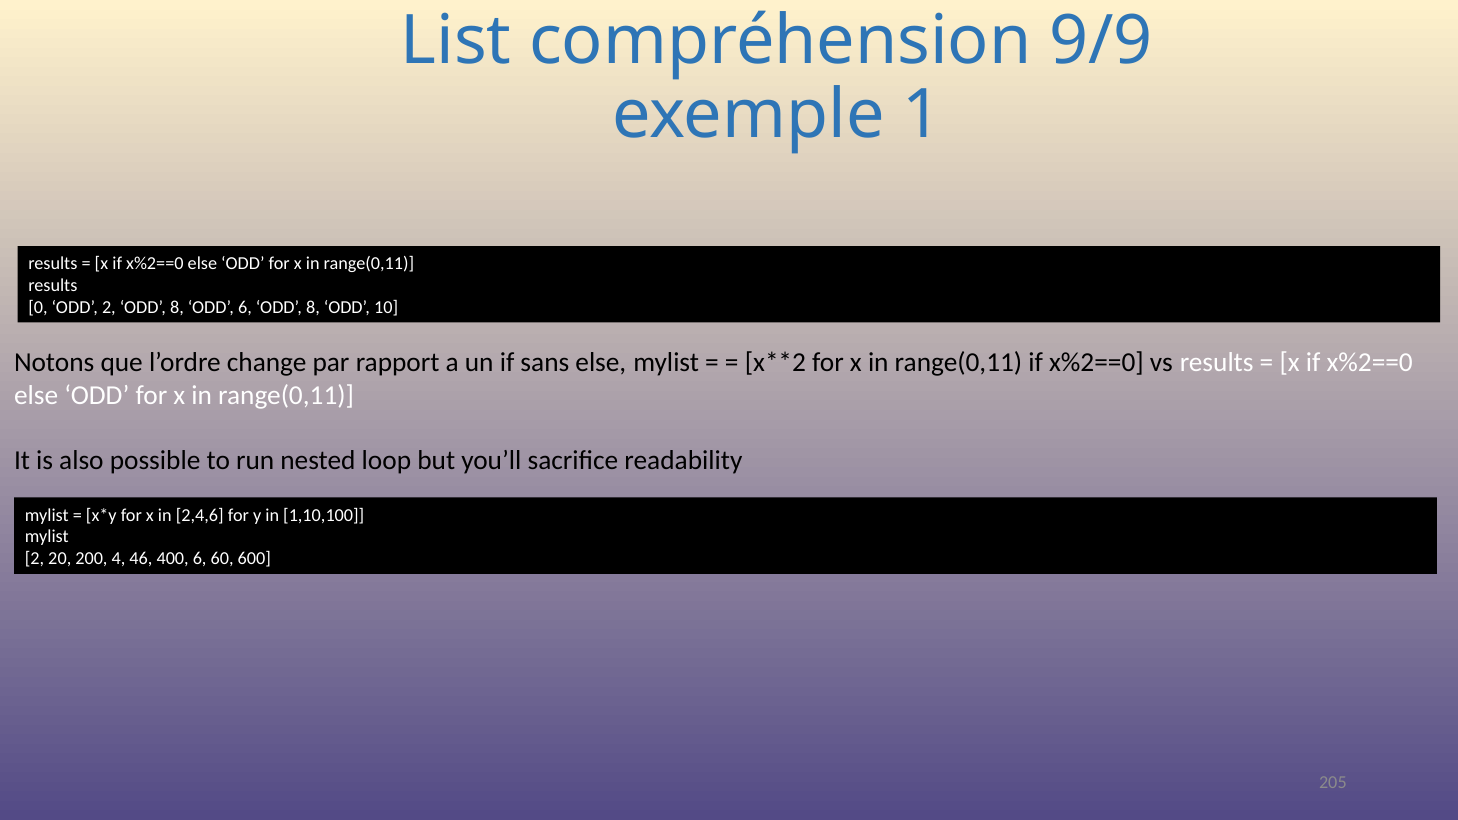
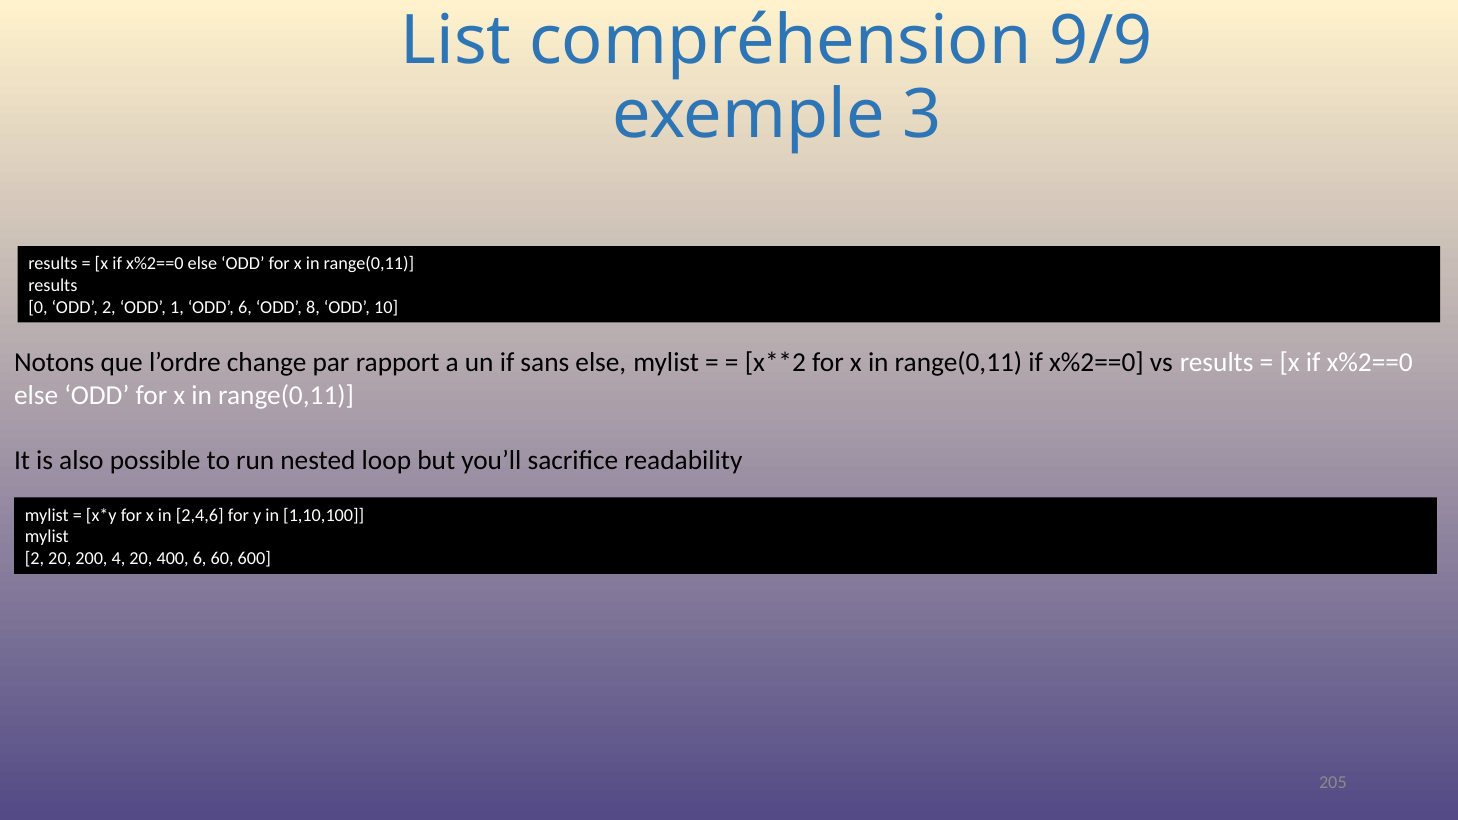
1: 1 -> 3 (922, 115)
2 ODD 8: 8 -> 1 (177, 308)
4 46: 46 -> 20 (141, 559)
